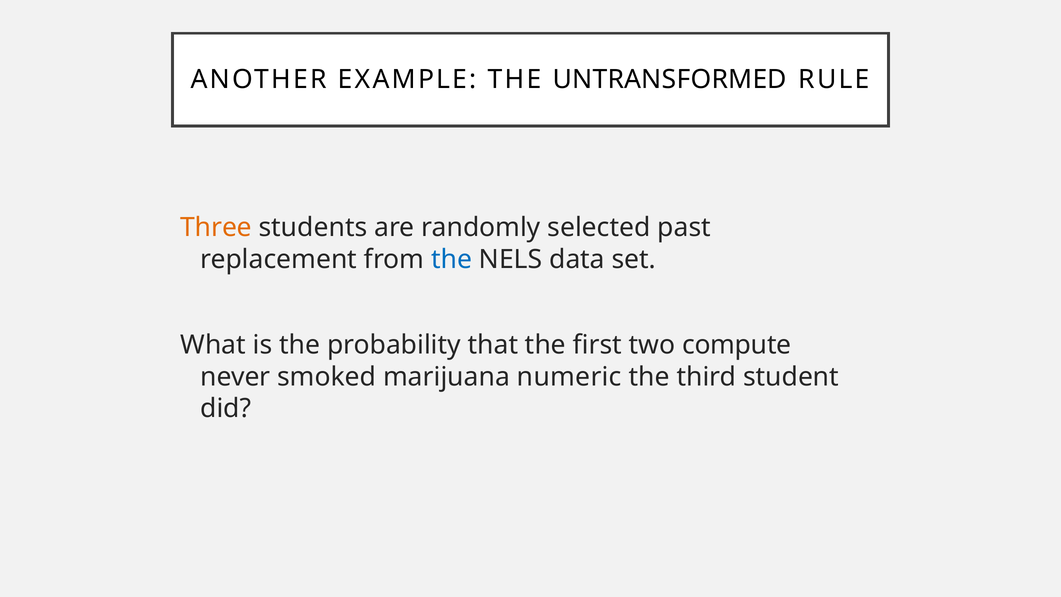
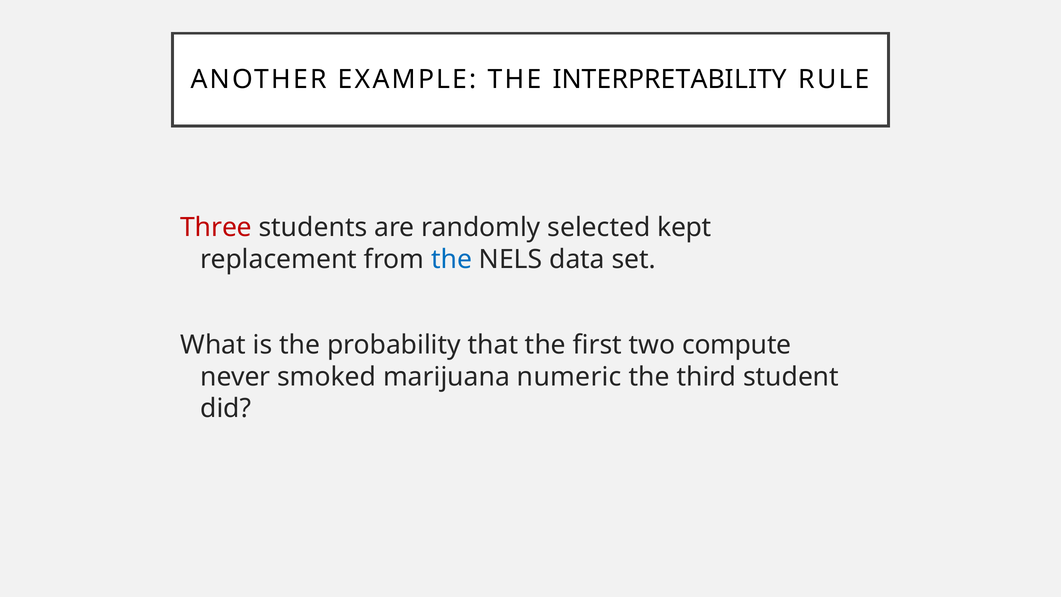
UNTRANSFORMED: UNTRANSFORMED -> INTERPRETABILITY (670, 79)
Three colour: orange -> red (216, 227)
past: past -> kept (684, 227)
